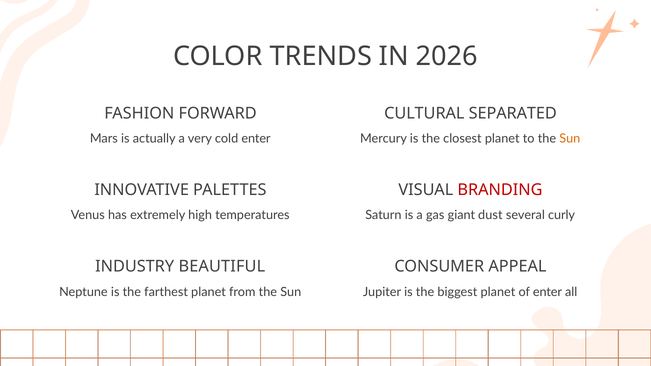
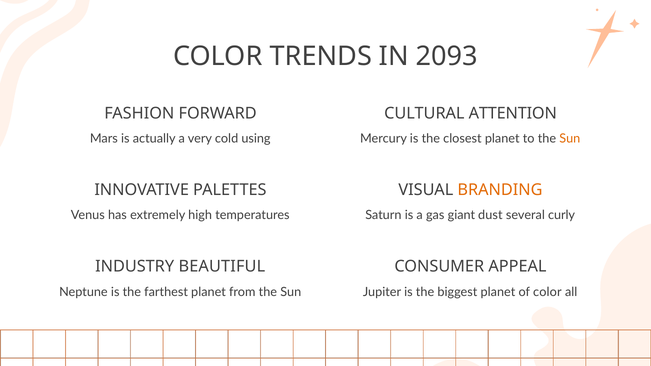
2026: 2026 -> 2093 (447, 56)
SEPARATED: SEPARATED -> ATTENTION (513, 114)
cold enter: enter -> using (256, 138)
BRANDING colour: red -> orange (500, 190)
of enter: enter -> color (547, 292)
